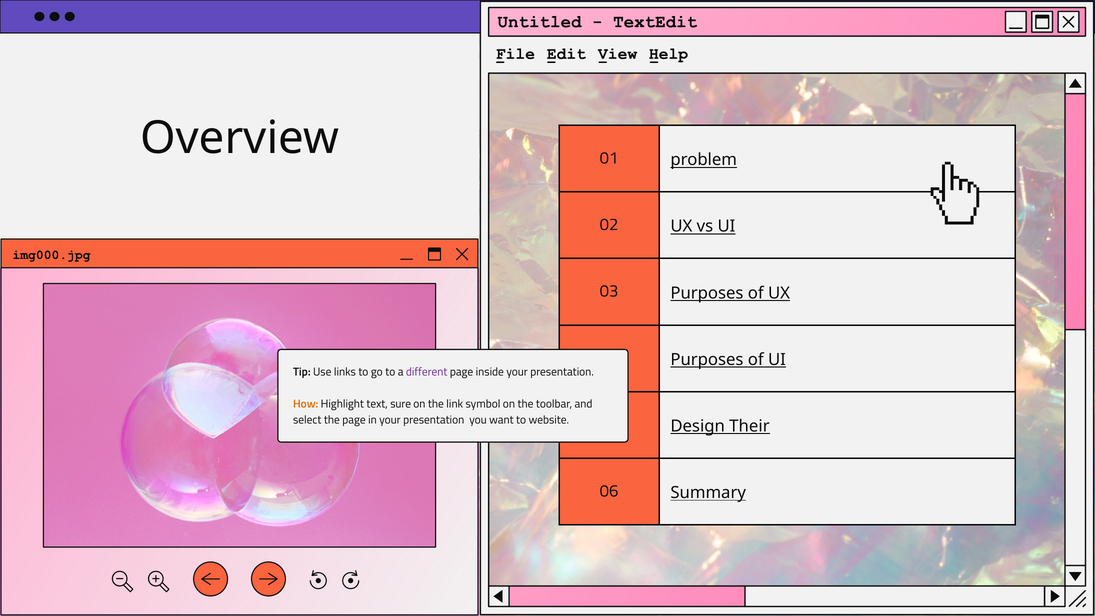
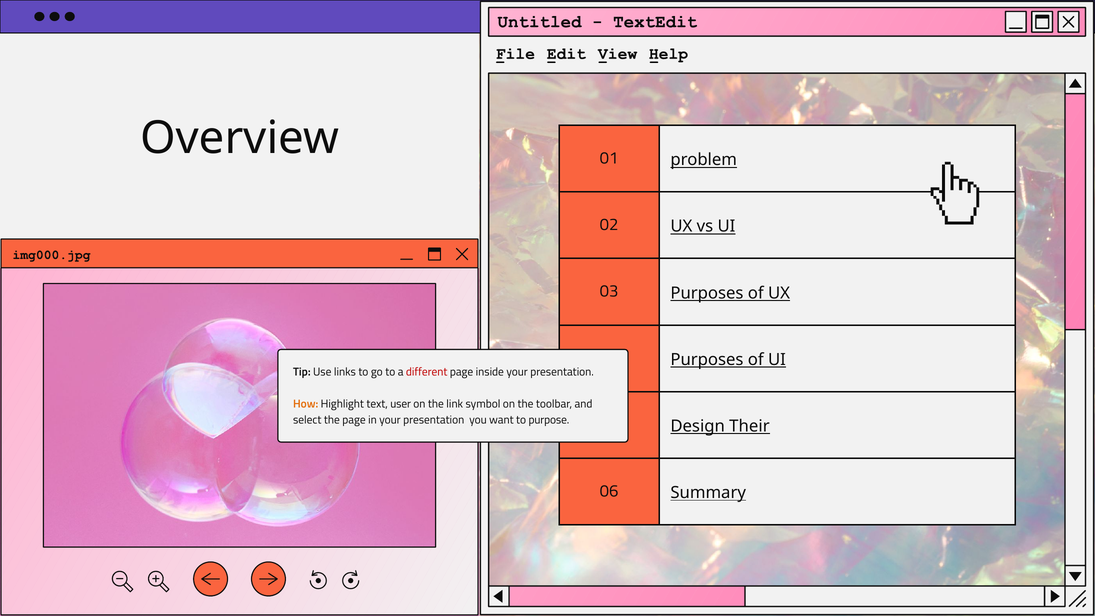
different colour: purple -> red (427, 372)
sure: sure -> user (401, 404)
website: website -> purpose (549, 420)
